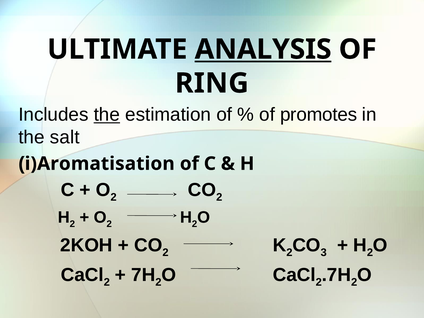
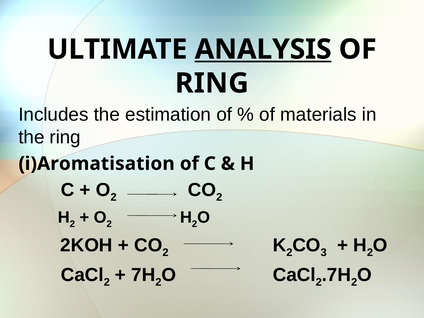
the underline: present -> none (107, 115)
promotes: promotes -> materials (319, 115)
the salt: salt -> ring (65, 137)
